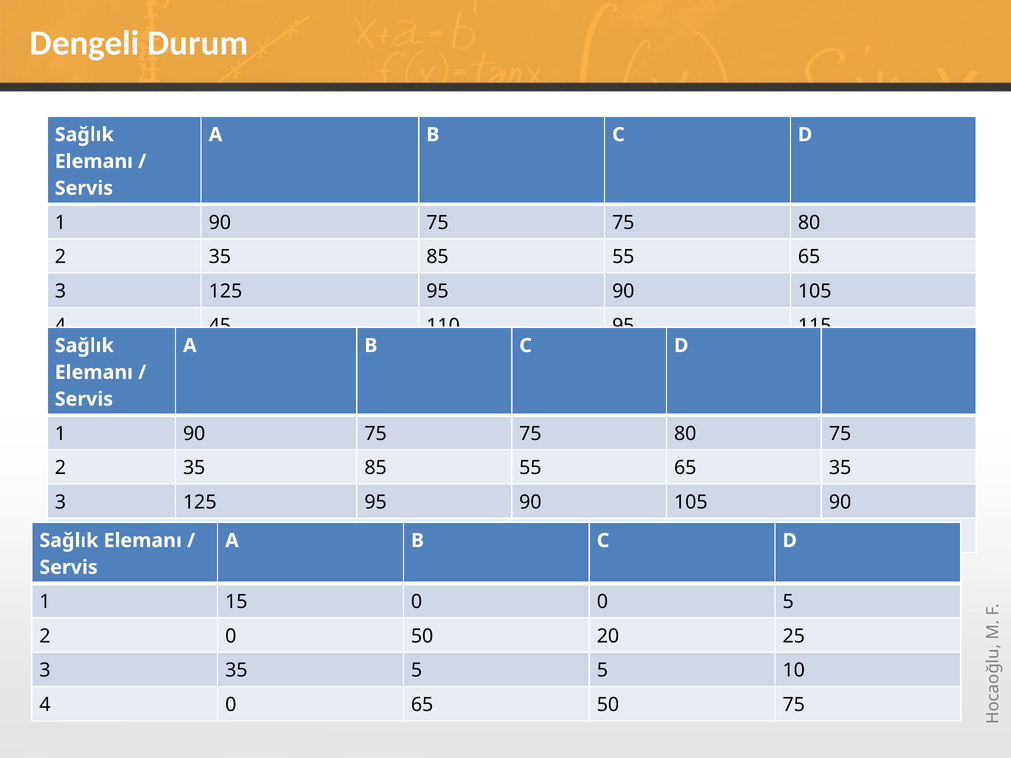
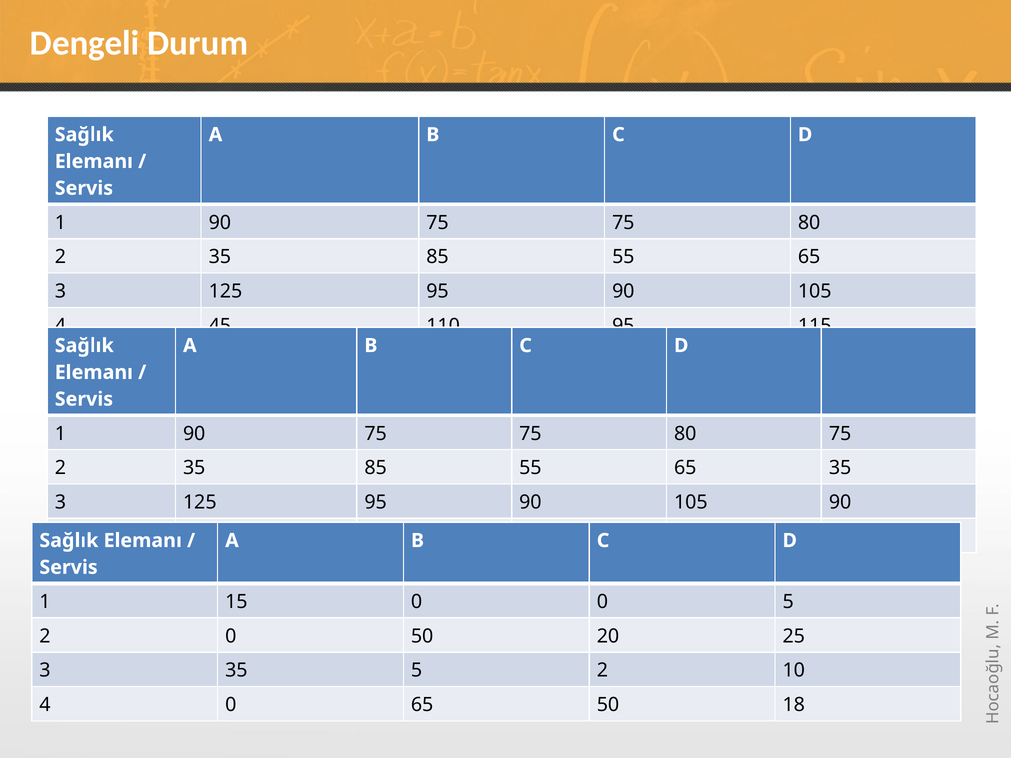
35 5 5: 5 -> 2 (602, 671)
50 75: 75 -> 18 (794, 705)
